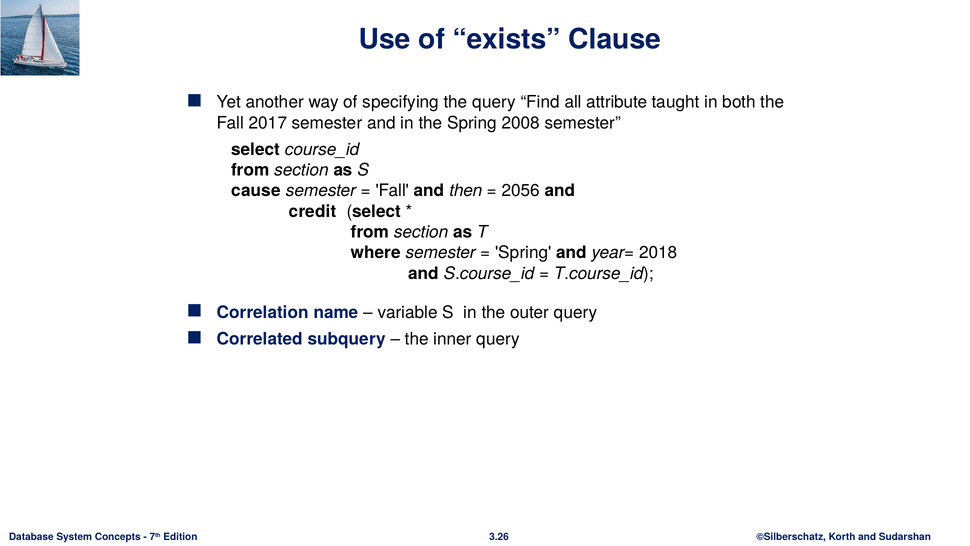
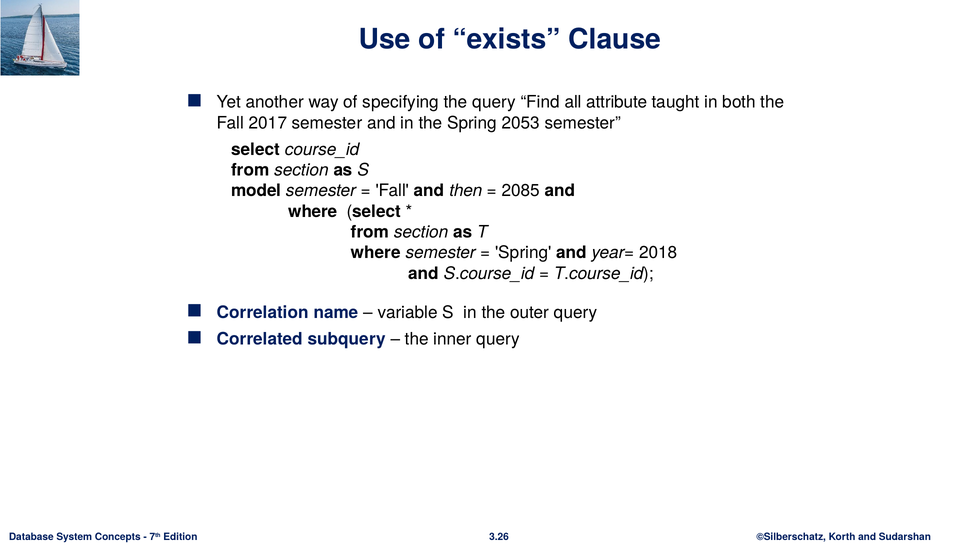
2008: 2008 -> 2053 (521, 123)
cause: cause -> model (256, 191)
2056: 2056 -> 2085 (521, 191)
credit: credit -> where (313, 211)
